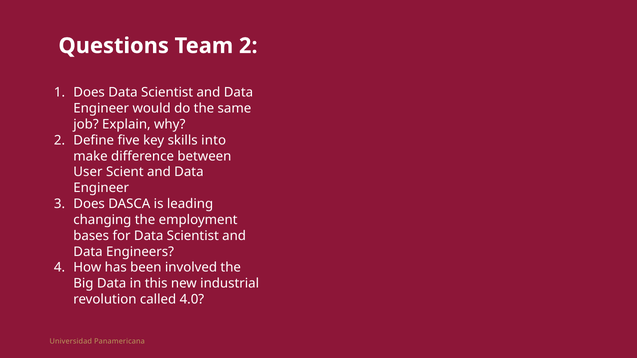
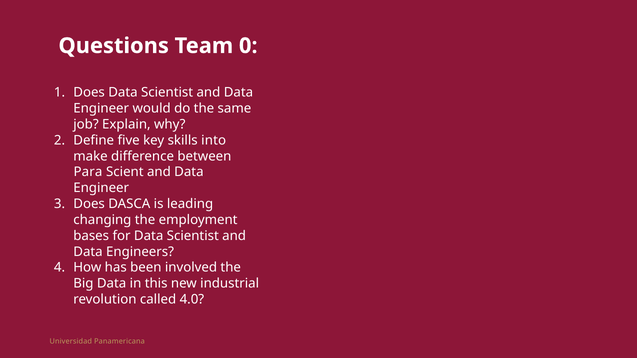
Team 2: 2 -> 0 (248, 46)
User: User -> Para (88, 172)
